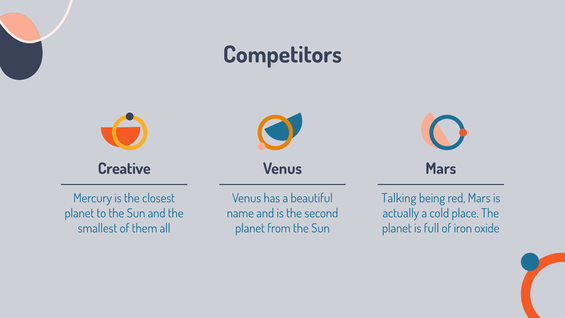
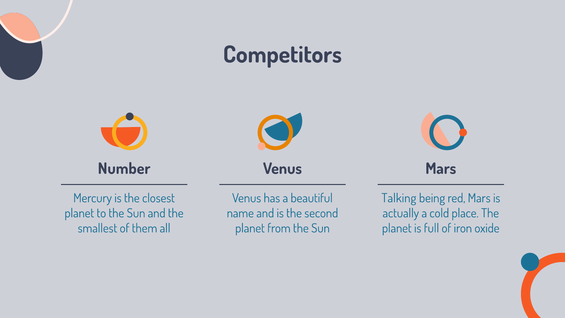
Creative: Creative -> Number (124, 169)
